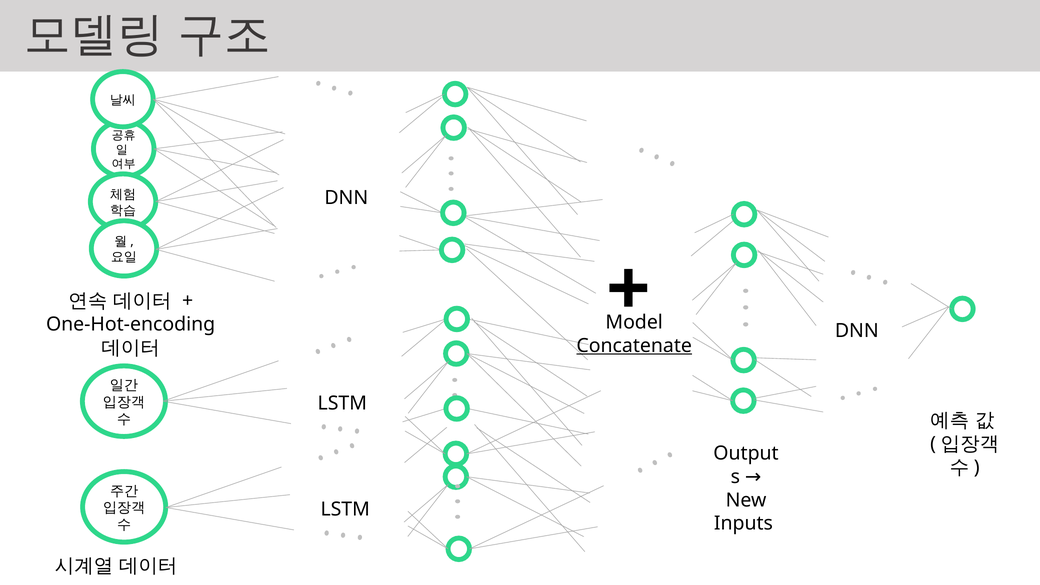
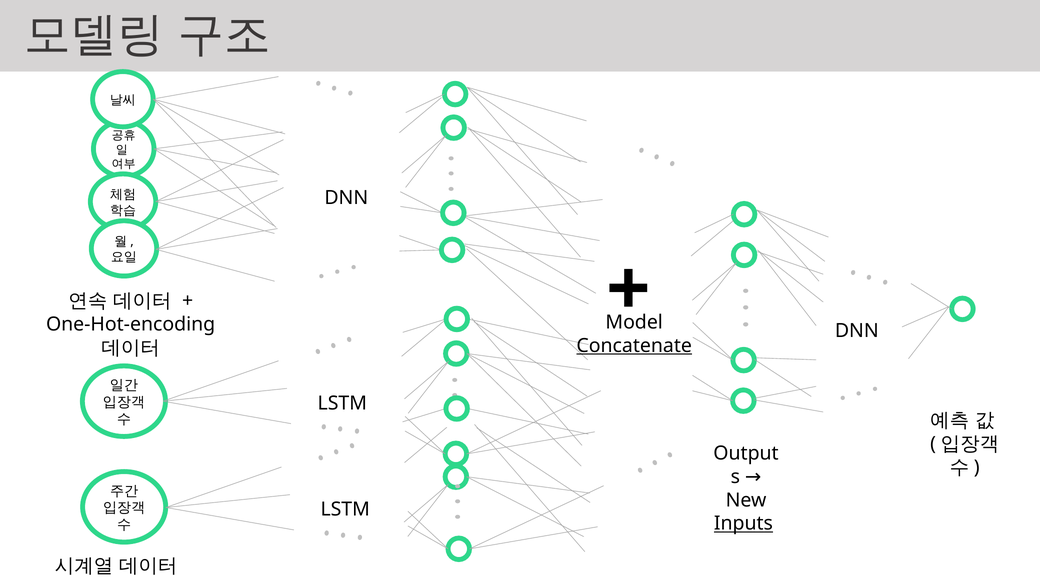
Inputs underline: none -> present (743, 523)
